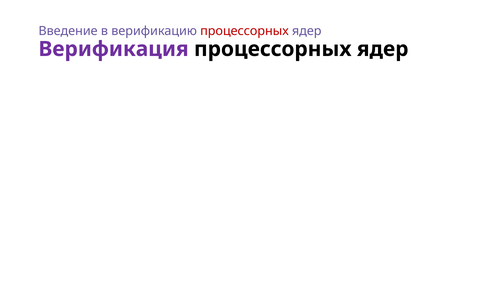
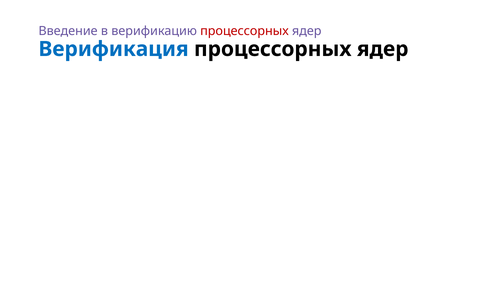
Верификация colour: purple -> blue (114, 49)
